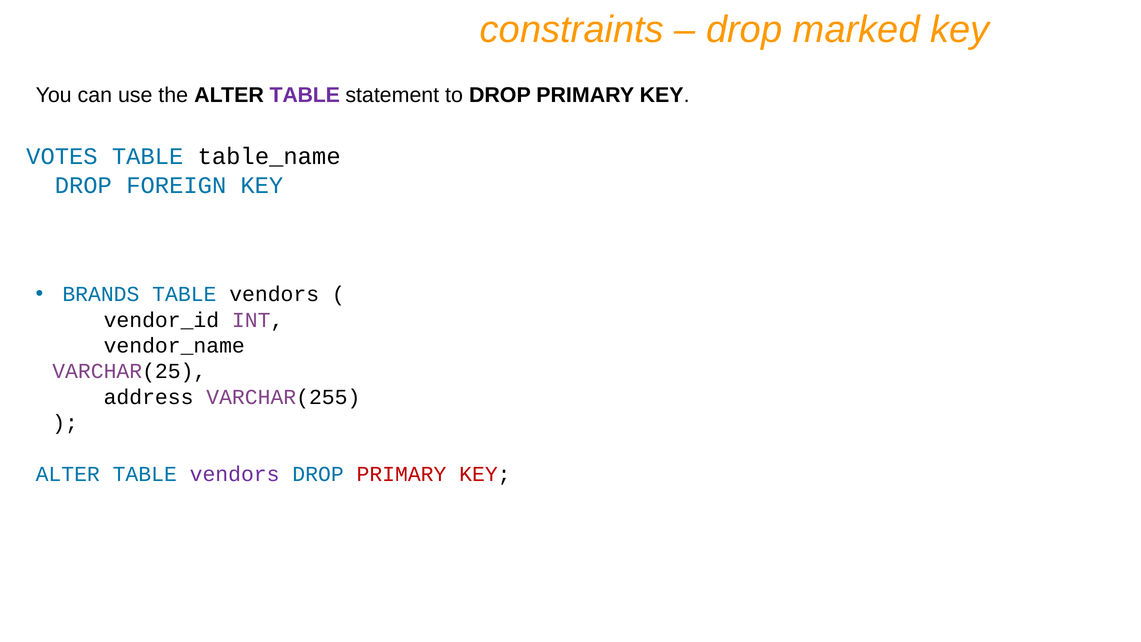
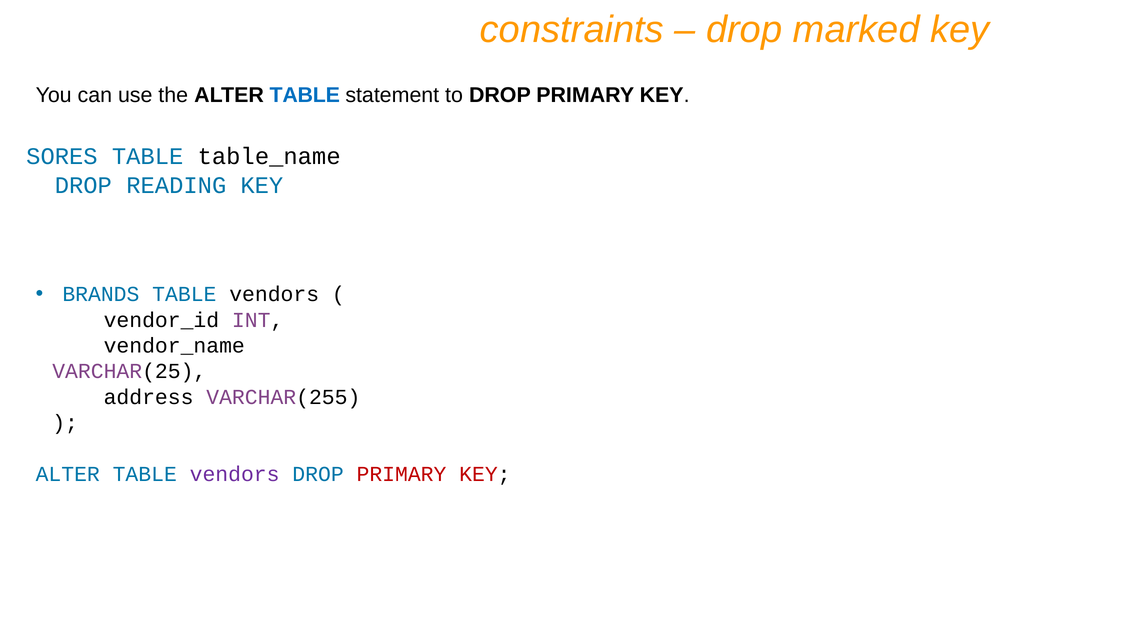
TABLE colour: purple -> blue (305, 95)
VOTES: VOTES -> SORES (62, 157)
FOREIGN: FOREIGN -> READING (176, 185)
